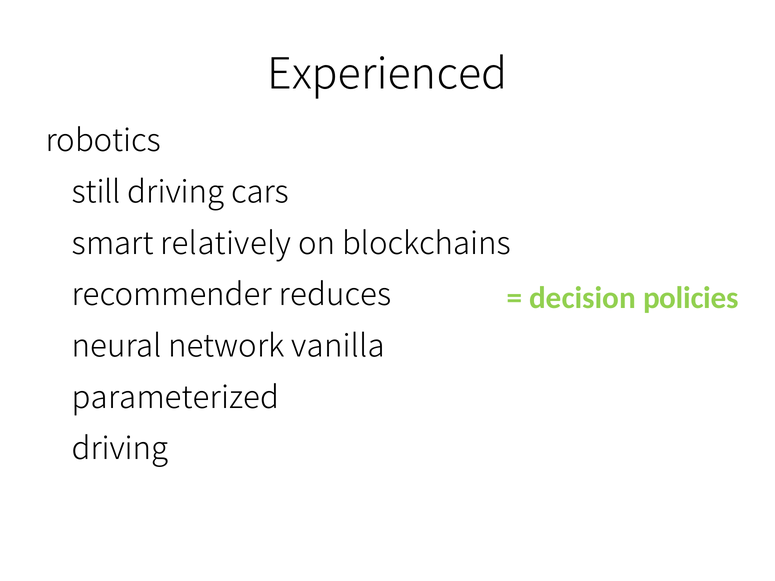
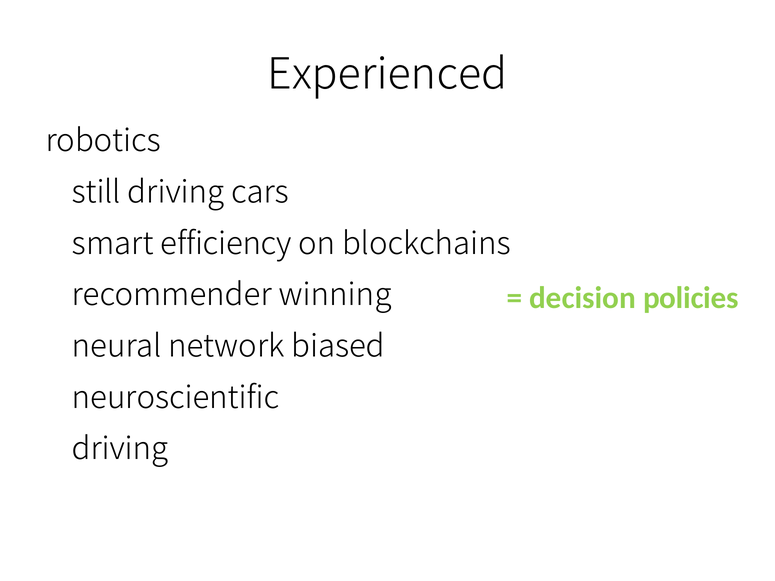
relatively: relatively -> efficiency (226, 244)
reduces: reduces -> winning (335, 295)
vanilla: vanilla -> biased (338, 346)
parameterized: parameterized -> neuroscientific (176, 398)
